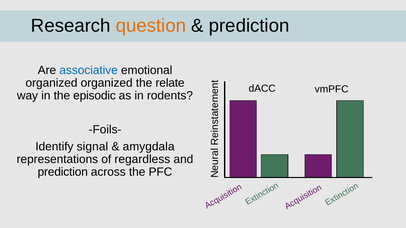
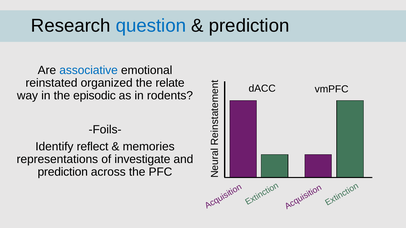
question colour: orange -> blue (151, 26)
organized: organized -> reinstated (51, 83)
signal: signal -> reflect (93, 147)
amygdala: amygdala -> memories (149, 147)
regardless: regardless -> investigate (142, 160)
